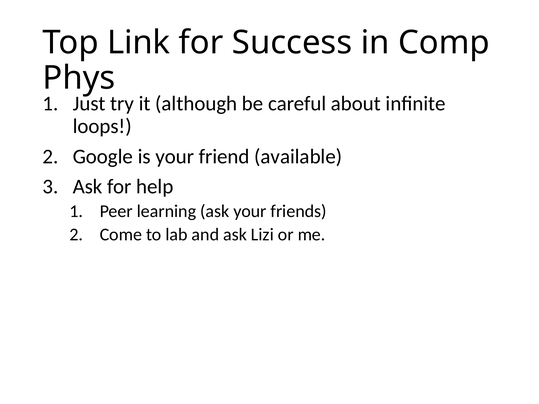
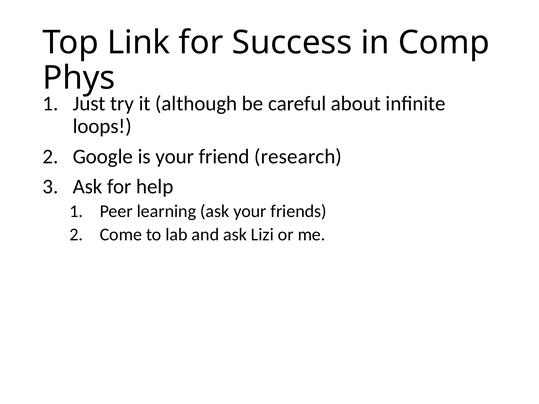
available: available -> research (298, 157)
